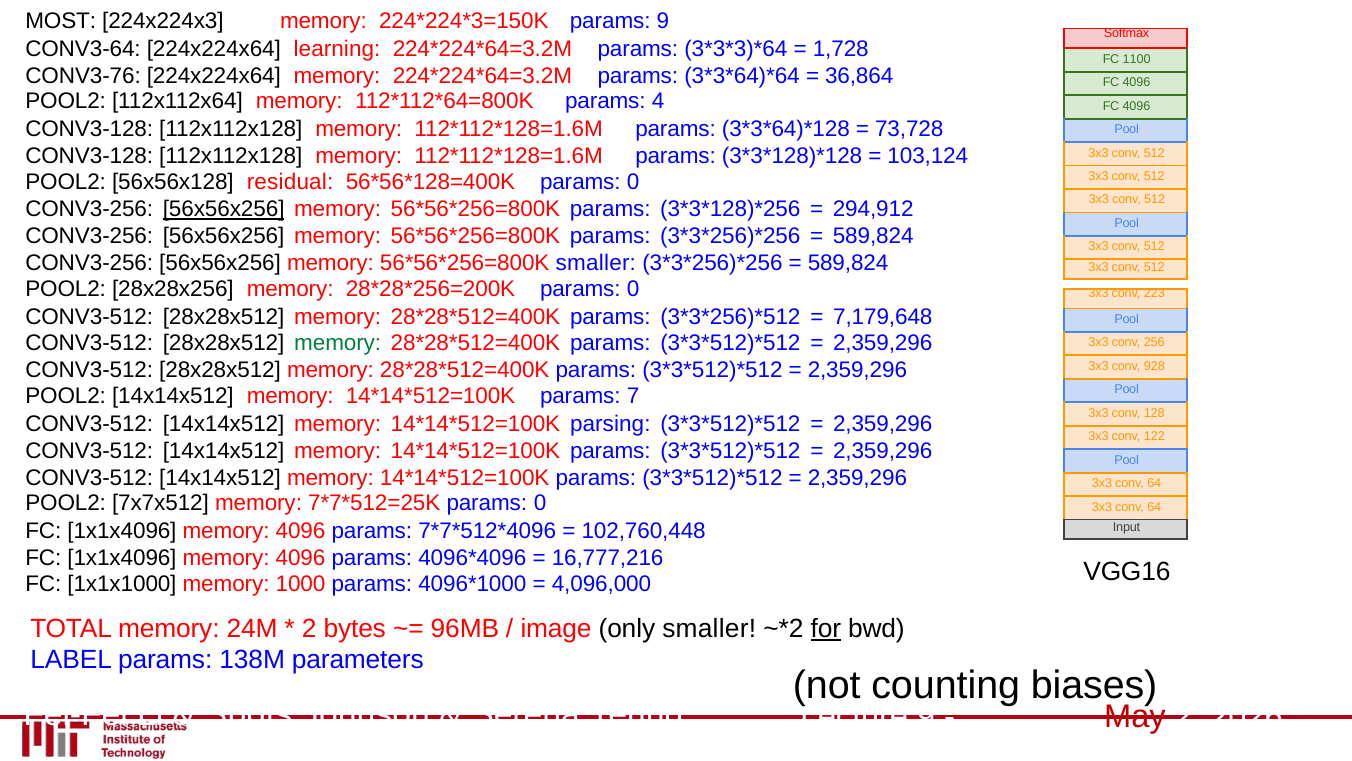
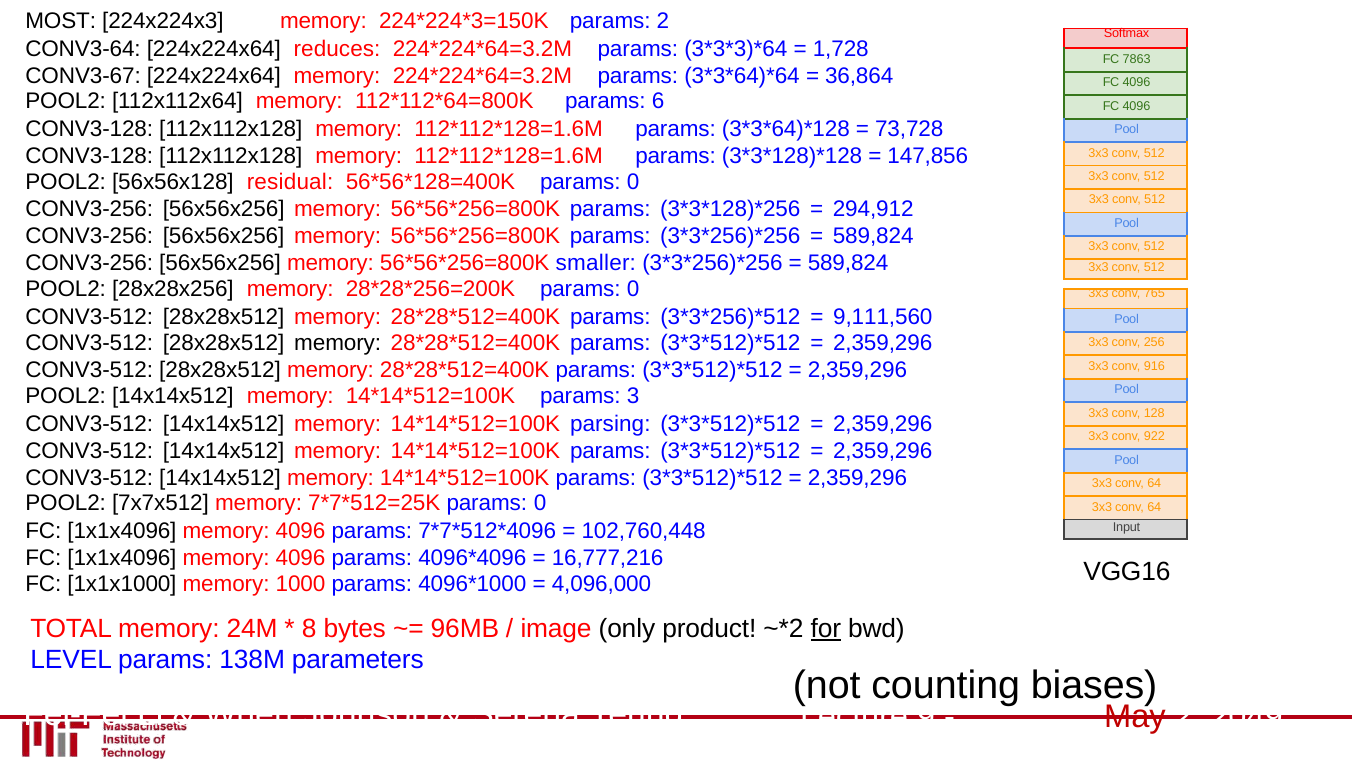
params 9: 9 -> 2 (663, 21)
learning: learning -> reduces (337, 49)
1100: 1100 -> 7863 (1137, 59)
CONV3-76: CONV3-76 -> CONV3-67 (83, 76)
4: 4 -> 6 (658, 101)
103,124: 103,124 -> 147,856 (928, 156)
56x56x256 underline: present -> none (224, 209)
223: 223 -> 765 (1154, 293)
7,179,648: 7,179,648 -> 9,111,560 (883, 316)
memory colour: green -> black (338, 343)
928: 928 -> 916 (1154, 366)
7: 7 -> 3 (633, 396)
122: 122 -> 922 (1154, 436)
2: 2 -> 8 (309, 628)
only smaller: smaller -> product (709, 628)
LABEL: LABEL -> LEVEL (71, 659)
Spots: Spots -> When (249, 714)
2026: 2026 -> 2049 (1247, 717)
